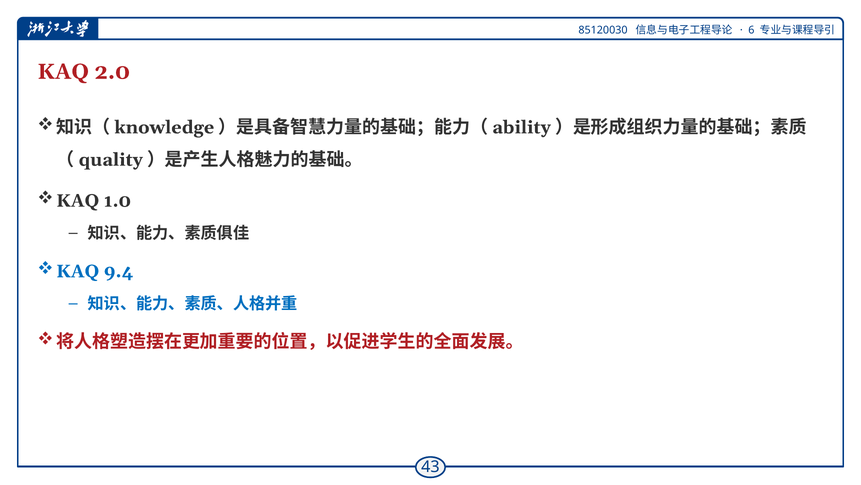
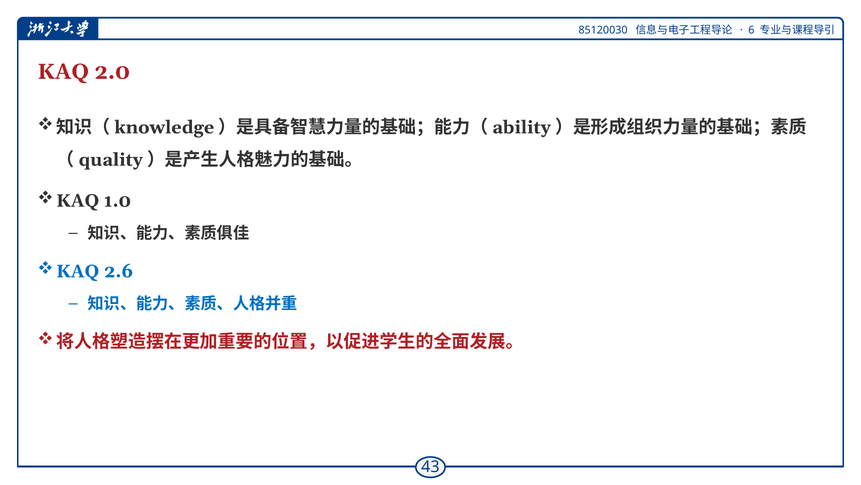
9.4: 9.4 -> 2.6 (119, 271)
